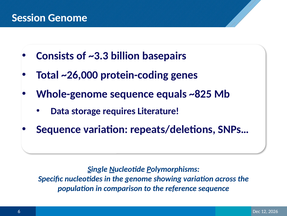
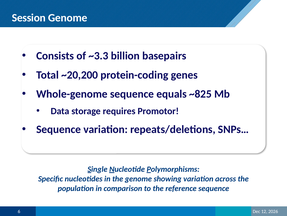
~26,000: ~26,000 -> ~20,200 (80, 75)
Literature: Literature -> Promotor (158, 111)
